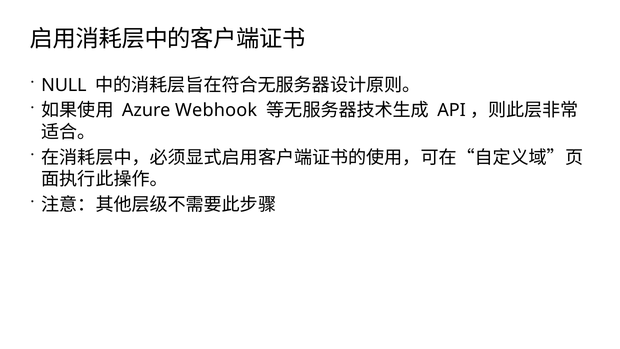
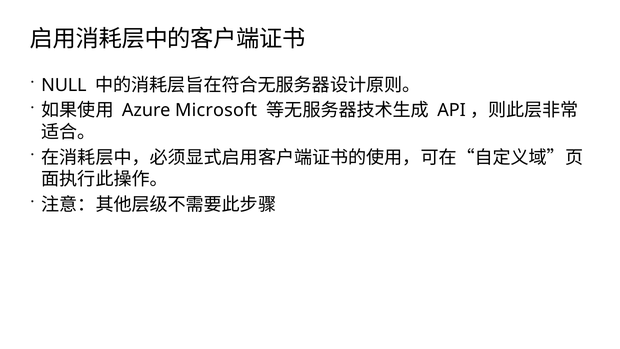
Webhook: Webhook -> Microsoft (216, 110)
